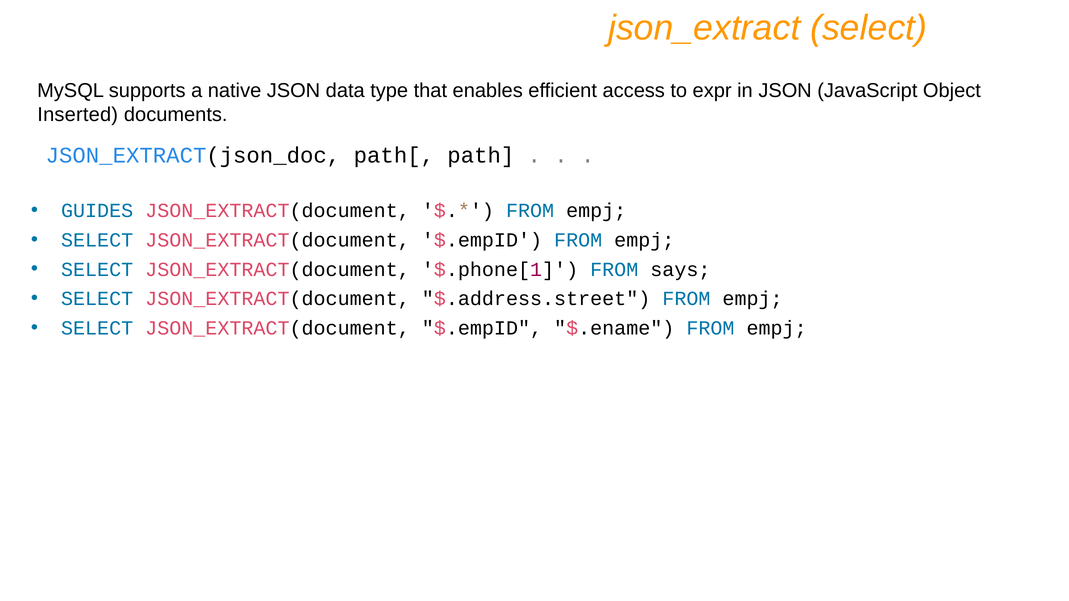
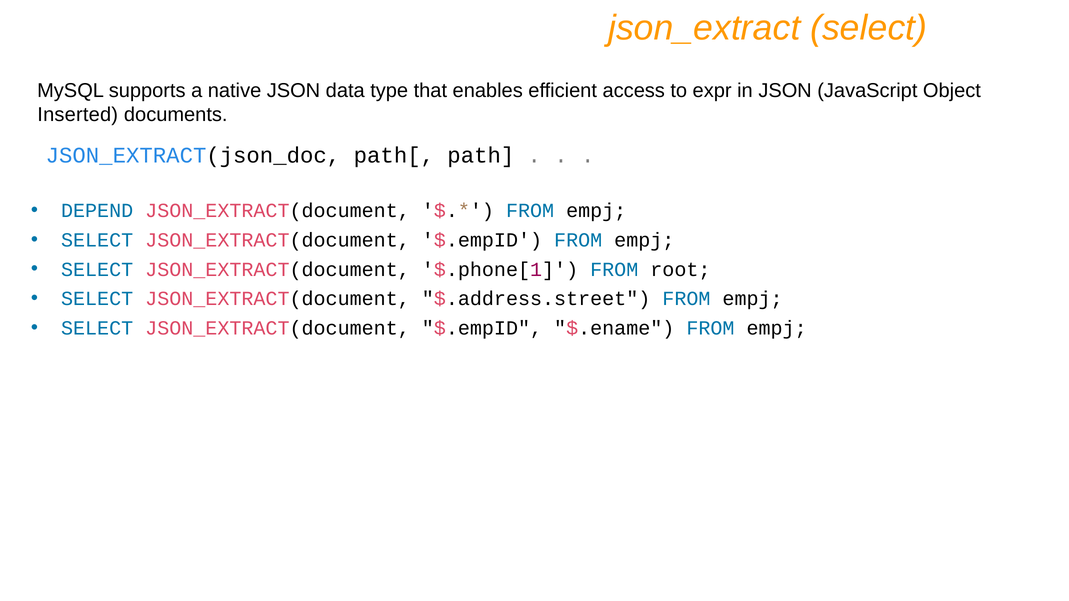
GUIDES: GUIDES -> DEPEND (97, 211)
says: says -> root (680, 270)
